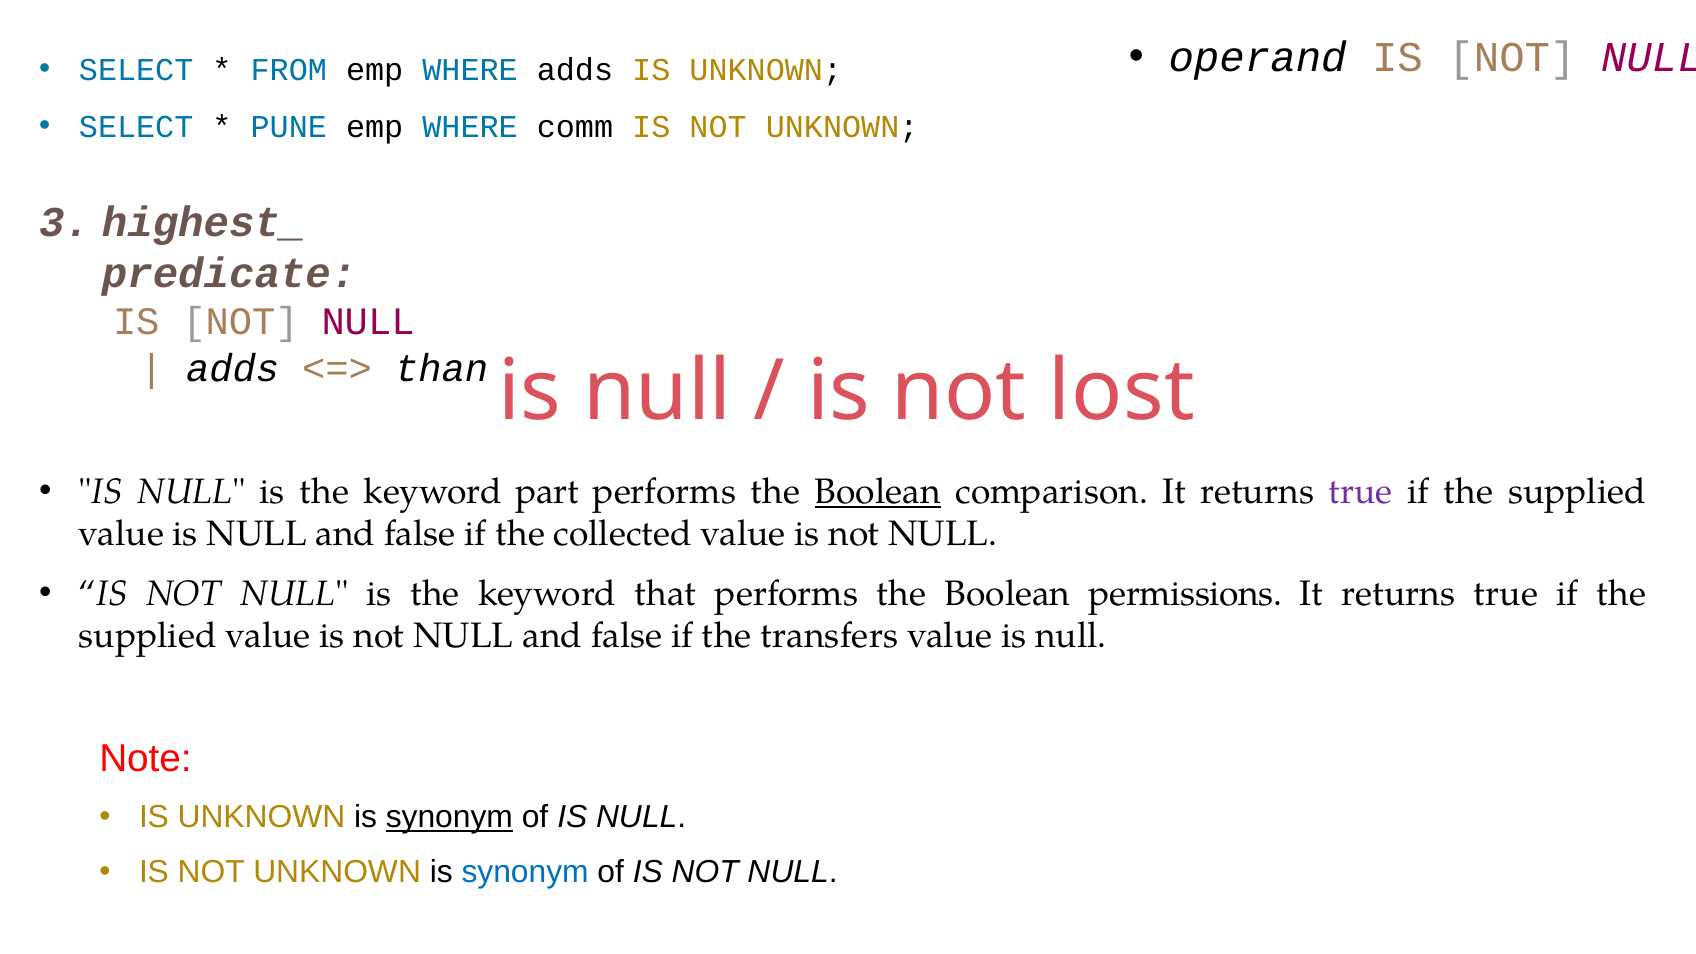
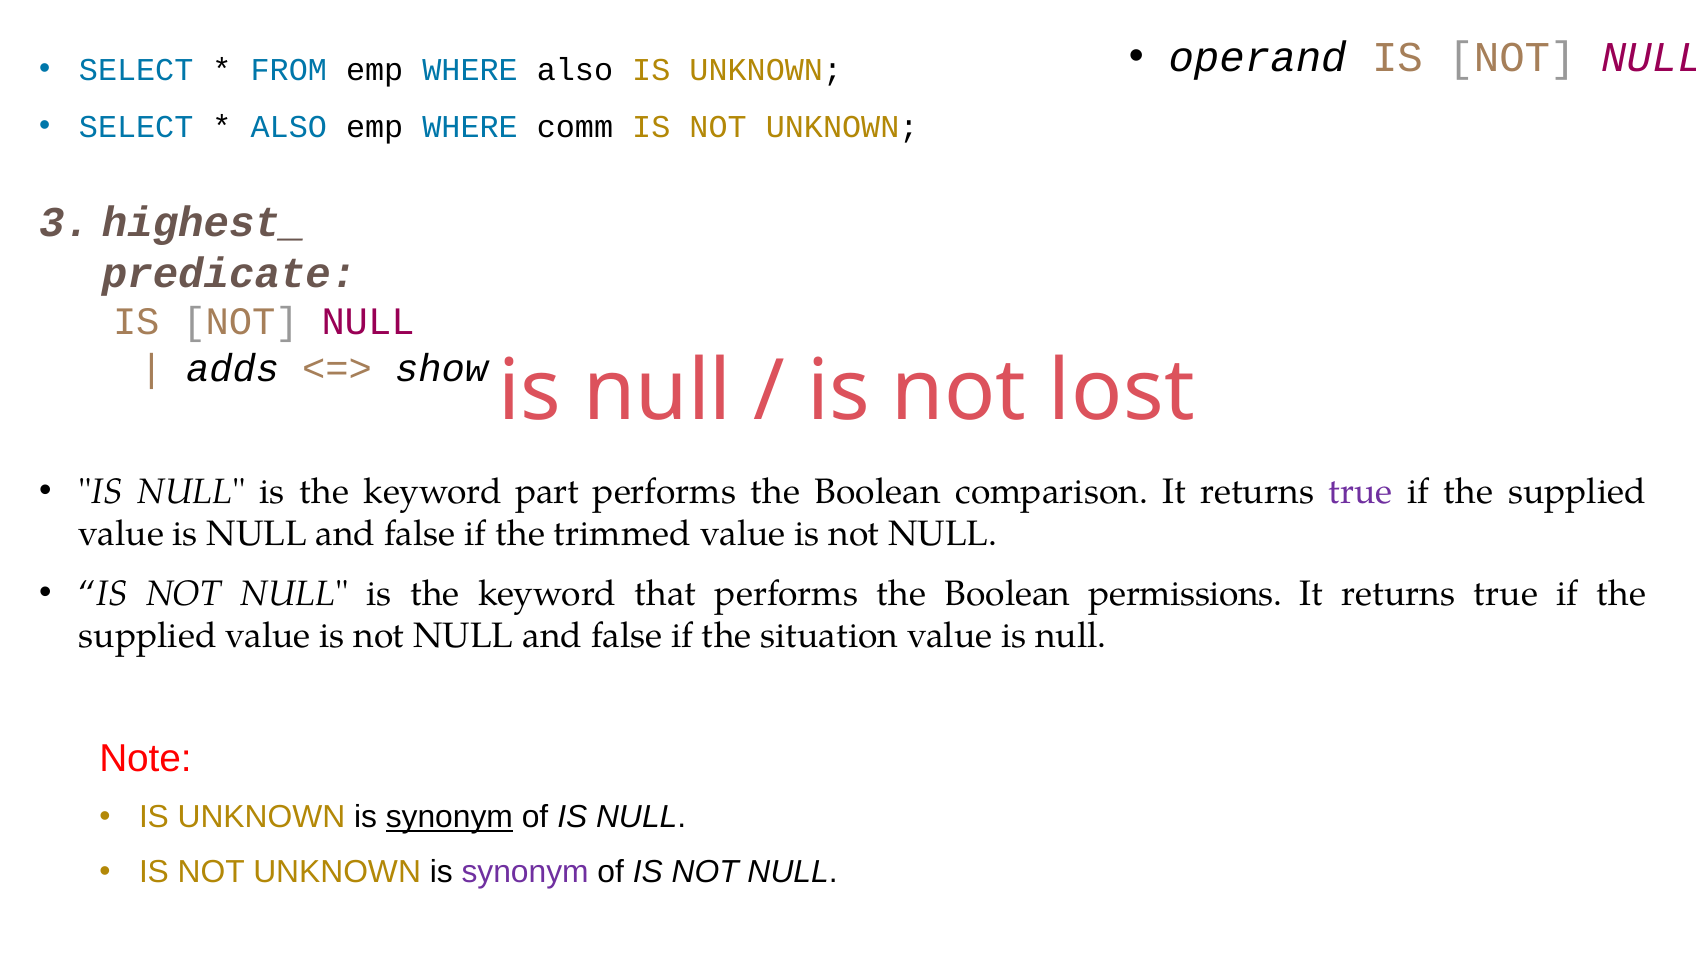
WHERE adds: adds -> also (575, 70)
PUNE: PUNE -> ALSO (289, 127)
than: than -> show (442, 368)
Boolean underline: present -> none (878, 492)
collected: collected -> trimmed (623, 534)
transfers: transfers -> situation (829, 636)
synonym colour: blue -> purple (525, 872)
